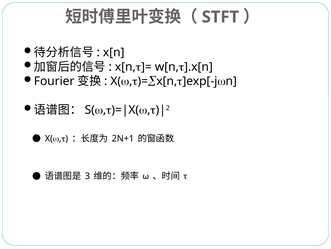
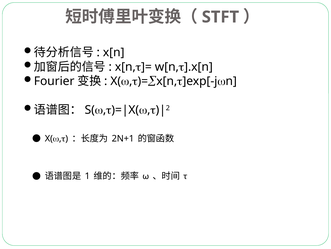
3: 3 -> 1 (87, 176)
